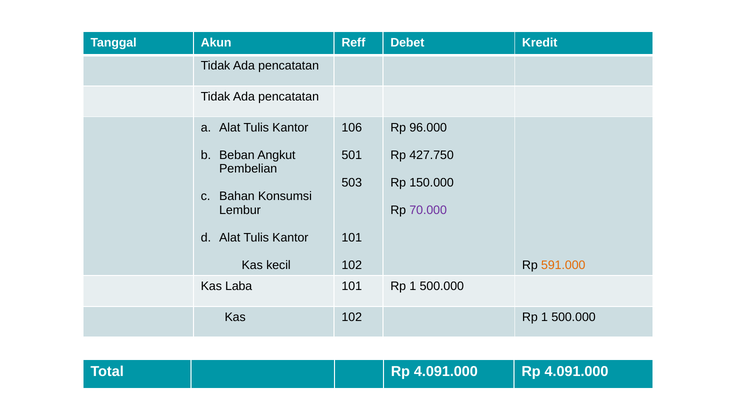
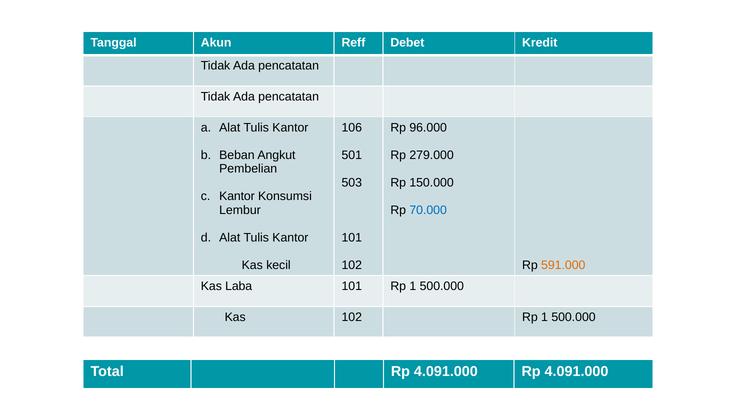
427.750: 427.750 -> 279.000 (432, 155)
Bahan: Bahan -> Kantor (237, 196)
70.000 colour: purple -> blue (428, 210)
